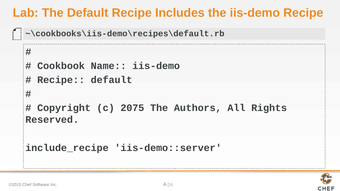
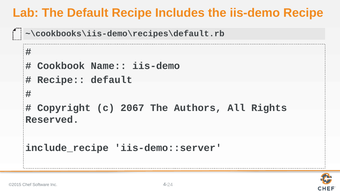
2075: 2075 -> 2067 (132, 108)
